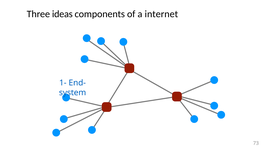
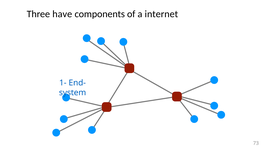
ideas: ideas -> have (62, 14)
